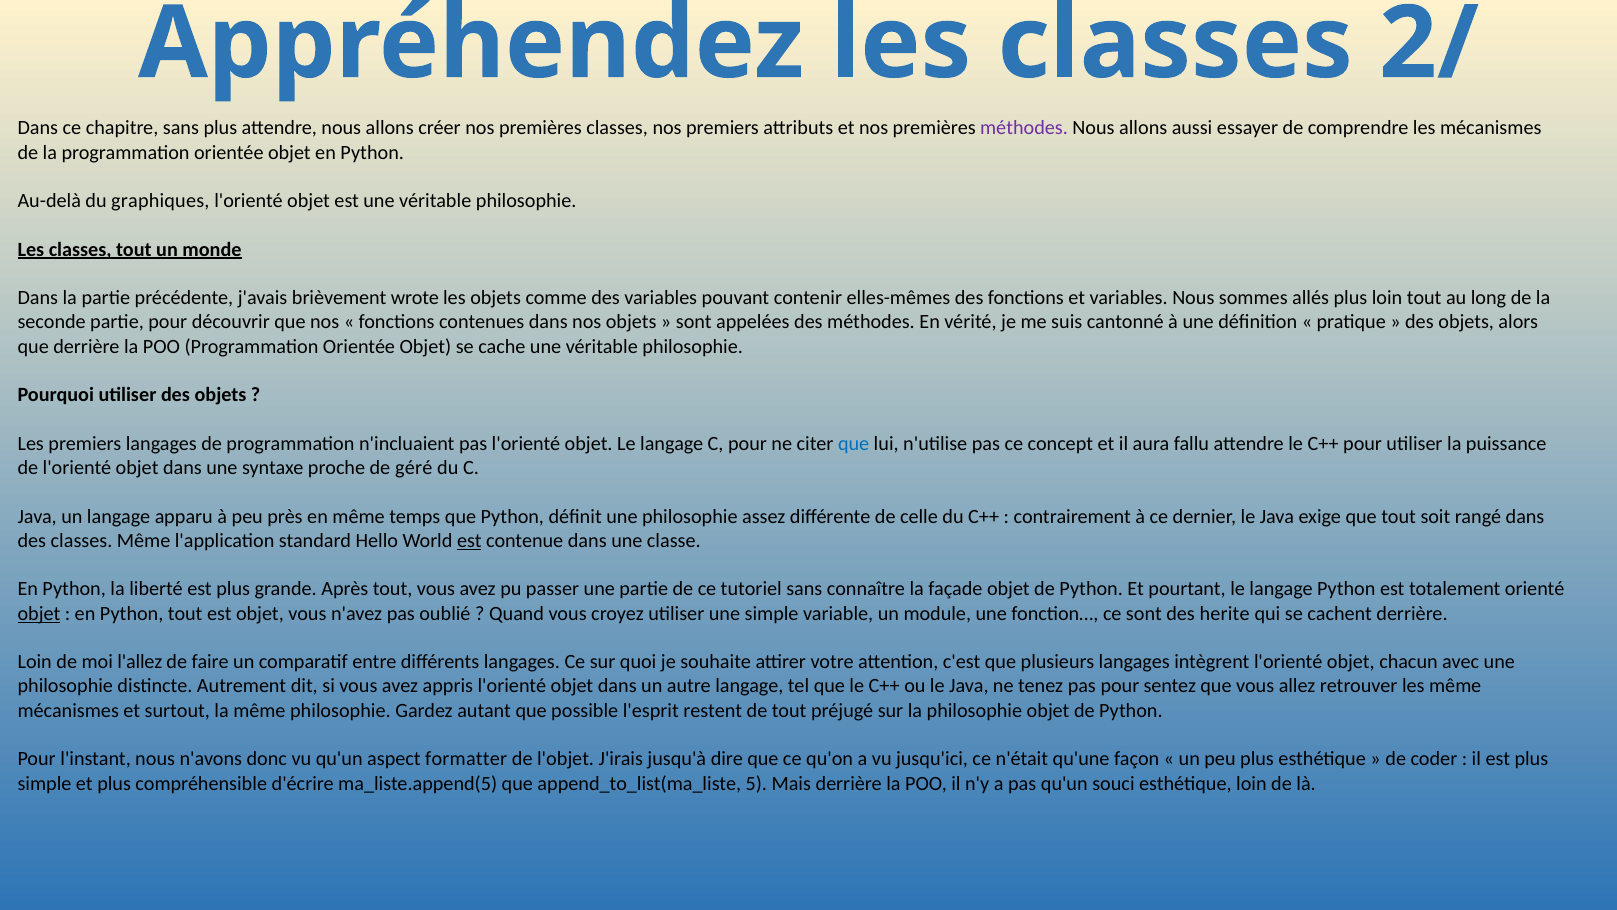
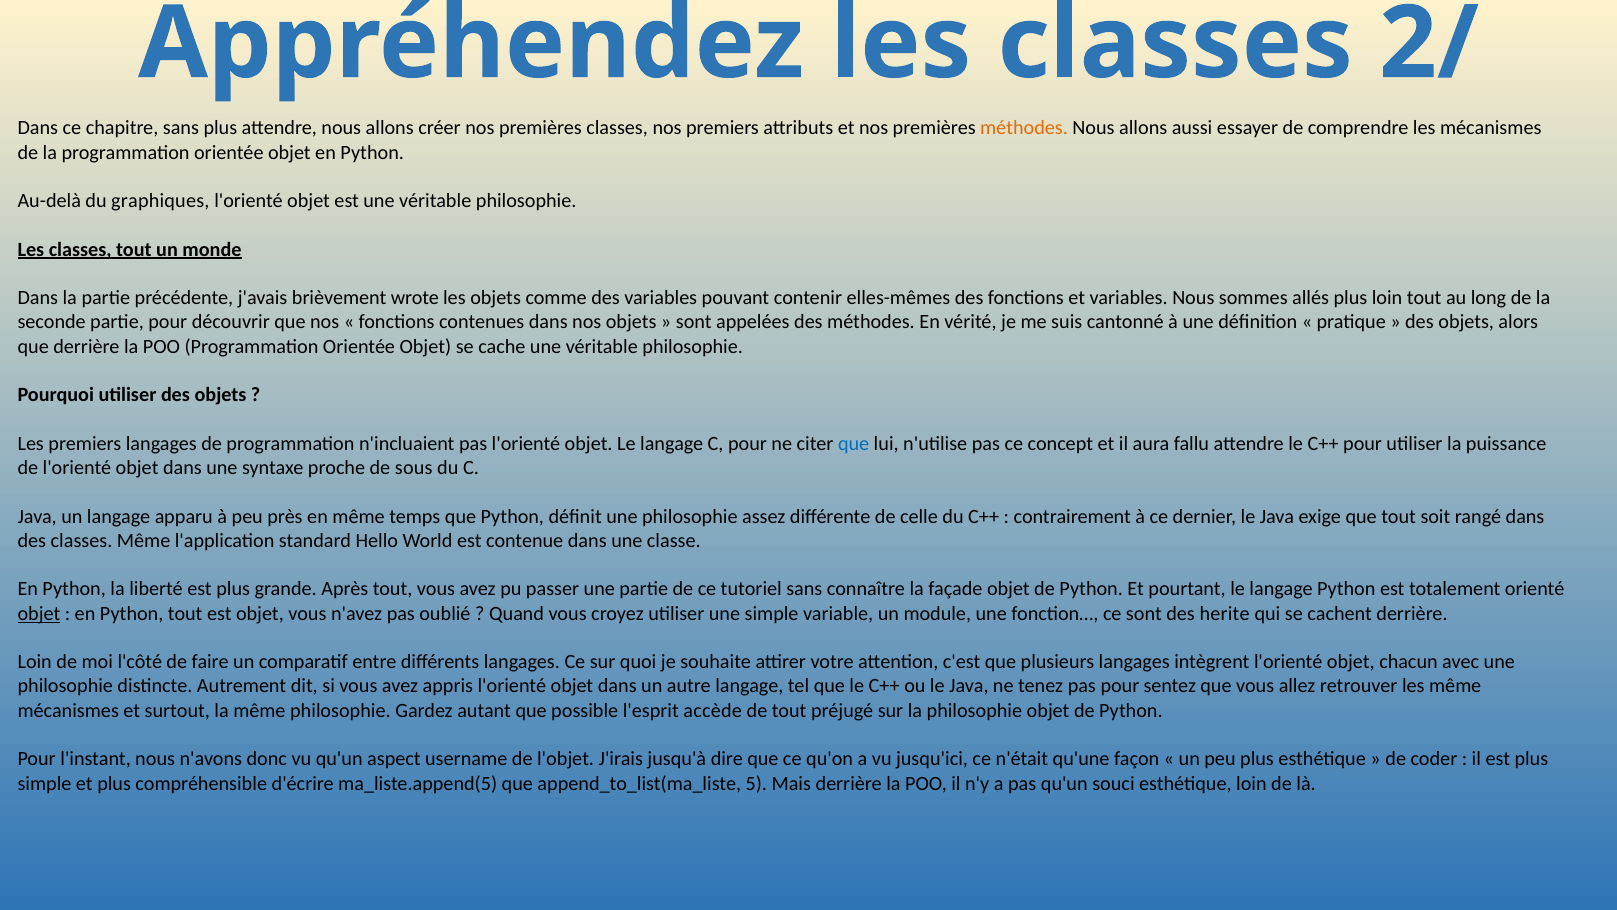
méthodes colour: purple -> orange (1024, 128)
géré: géré -> sous (414, 468)
est underline: present -> none (469, 540)
l'allez: l'allez -> l'côté (140, 662)
restent: restent -> accède (713, 710)
formatter: formatter -> username (466, 759)
